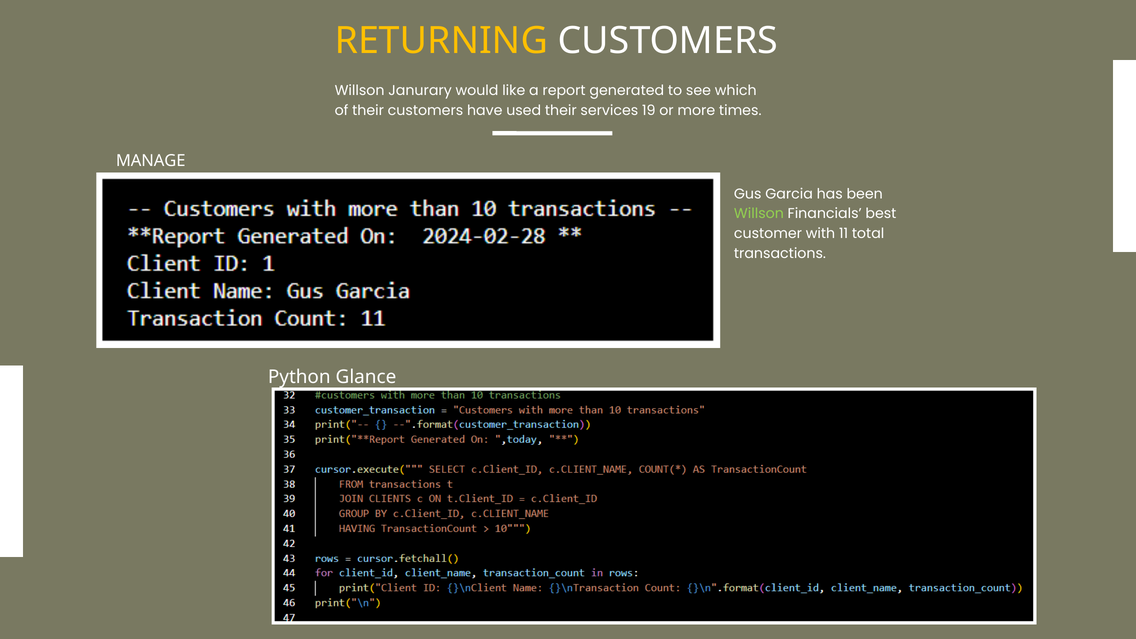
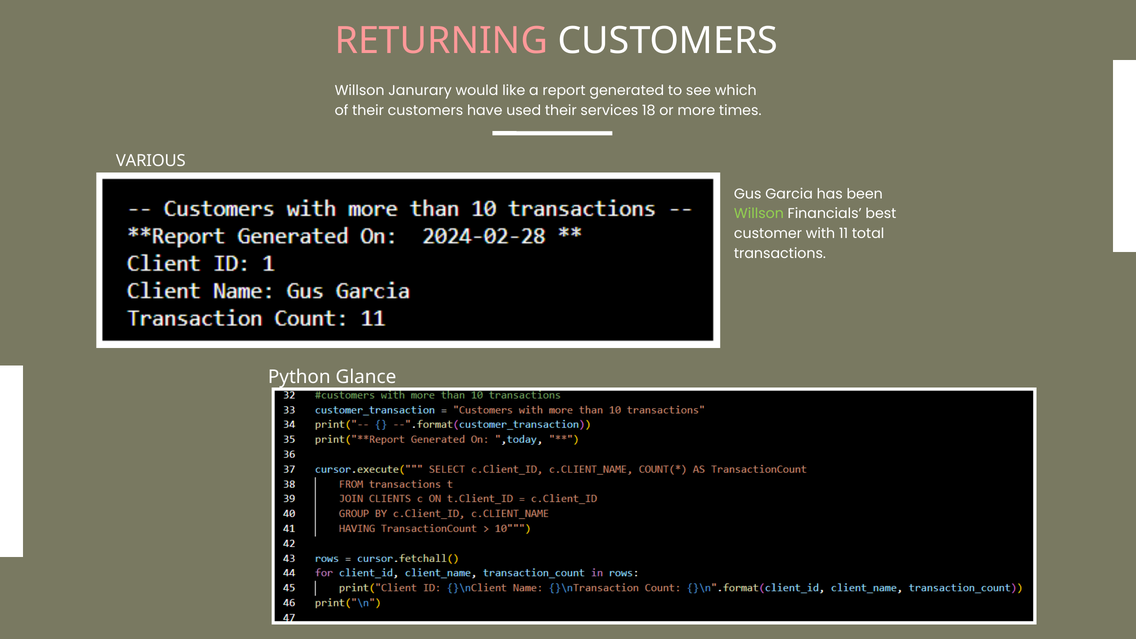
RETURNING colour: yellow -> pink (441, 41)
19: 19 -> 18 (649, 110)
MANAGE: MANAGE -> VARIOUS (151, 161)
